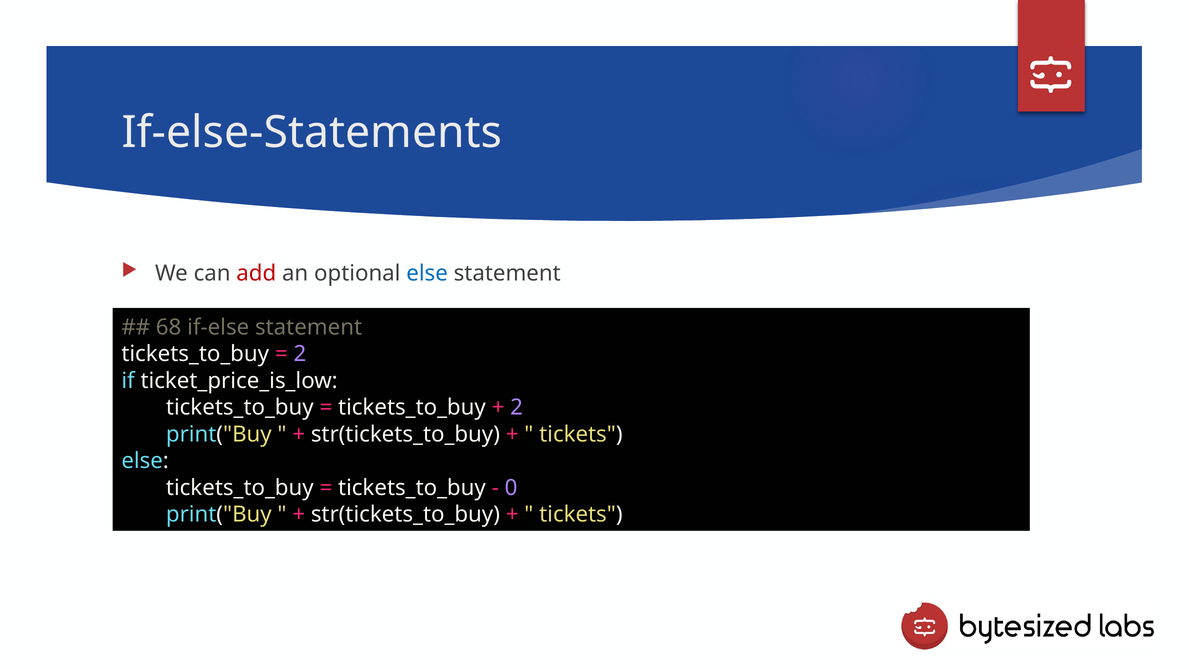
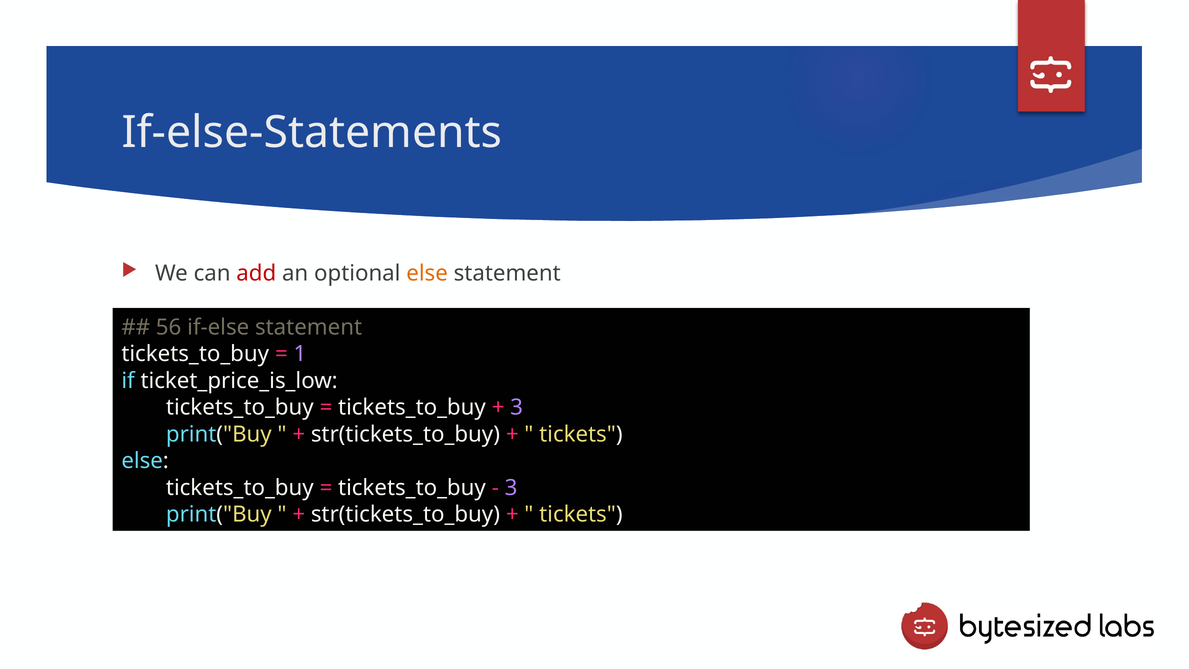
else colour: blue -> orange (427, 273)
68: 68 -> 56 (169, 327)
2: 2 -> 1 (300, 354)
2: 2 -> 3 (517, 407)
0: 0 -> 3 (511, 488)
